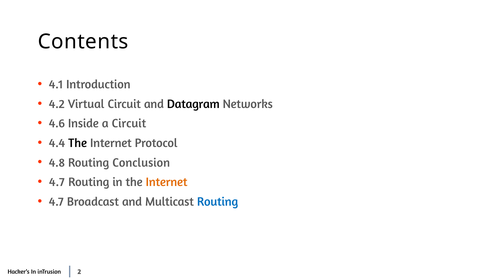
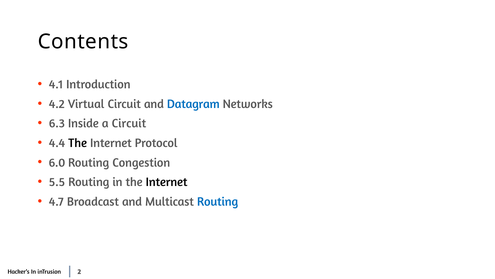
Datagram colour: black -> blue (193, 104)
4.6: 4.6 -> 6.3 (57, 123)
4.8: 4.8 -> 6.0 (57, 162)
Conclusion: Conclusion -> Congestion (141, 162)
4.7: 4.7 -> 5.5 (57, 182)
Internet colour: orange -> black (167, 182)
